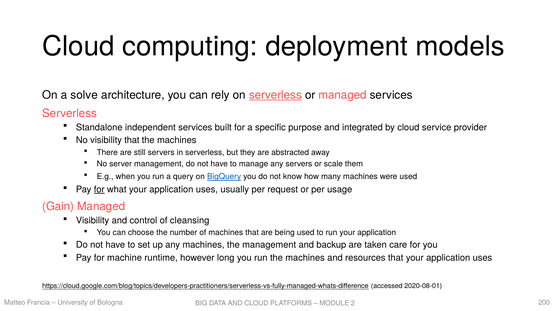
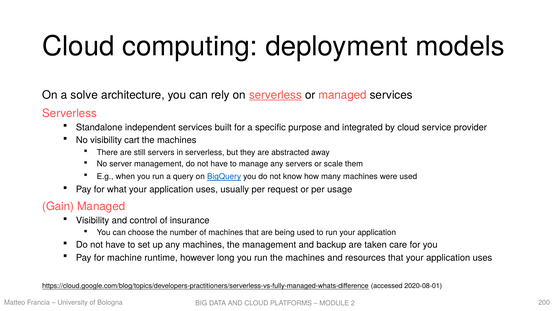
visibility that: that -> cart (132, 140)
for underline: present -> none (99, 190)
cleansing: cleansing -> insurance (190, 221)
